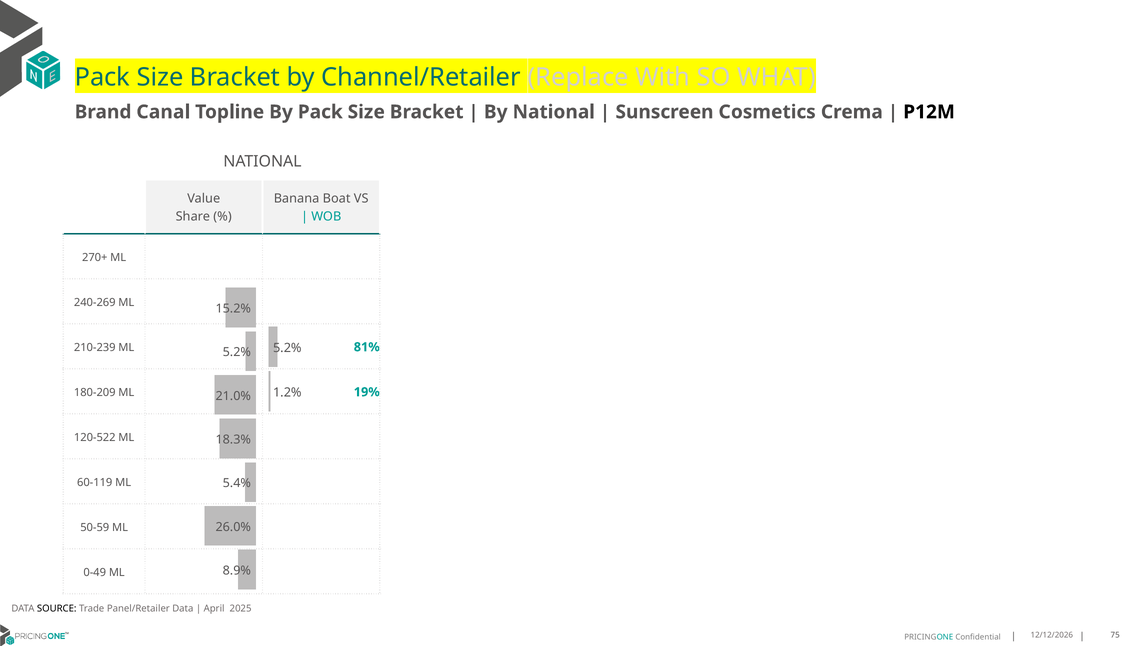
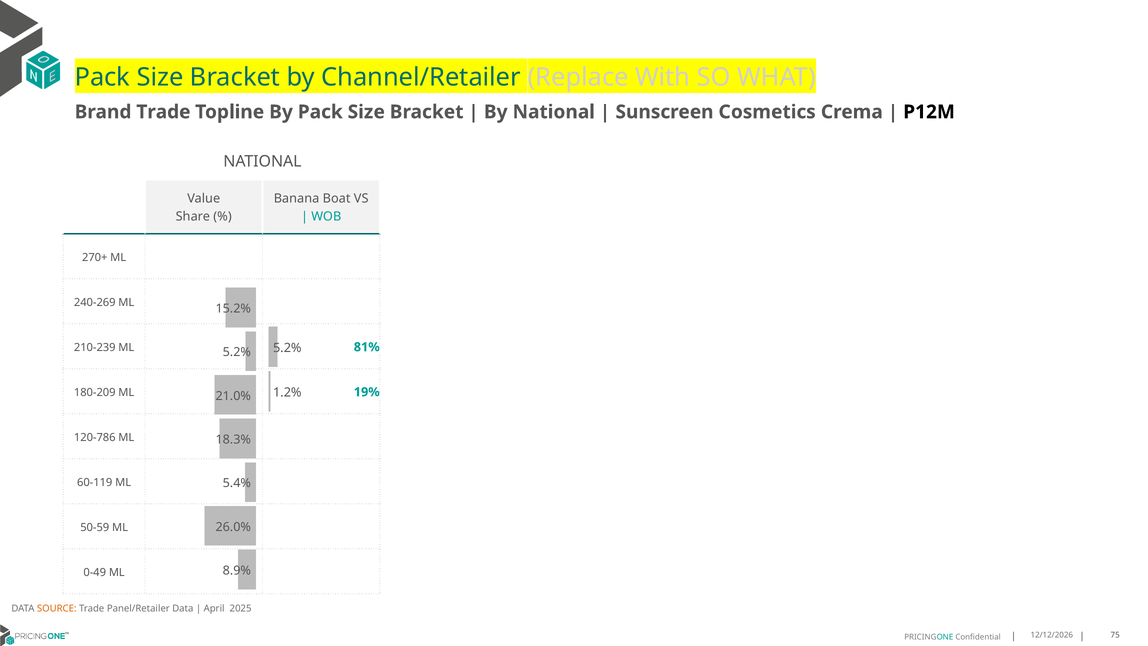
Brand Canal: Canal -> Trade (163, 112)
120-522: 120-522 -> 120-786 (95, 437)
SOURCE colour: black -> orange (57, 608)
